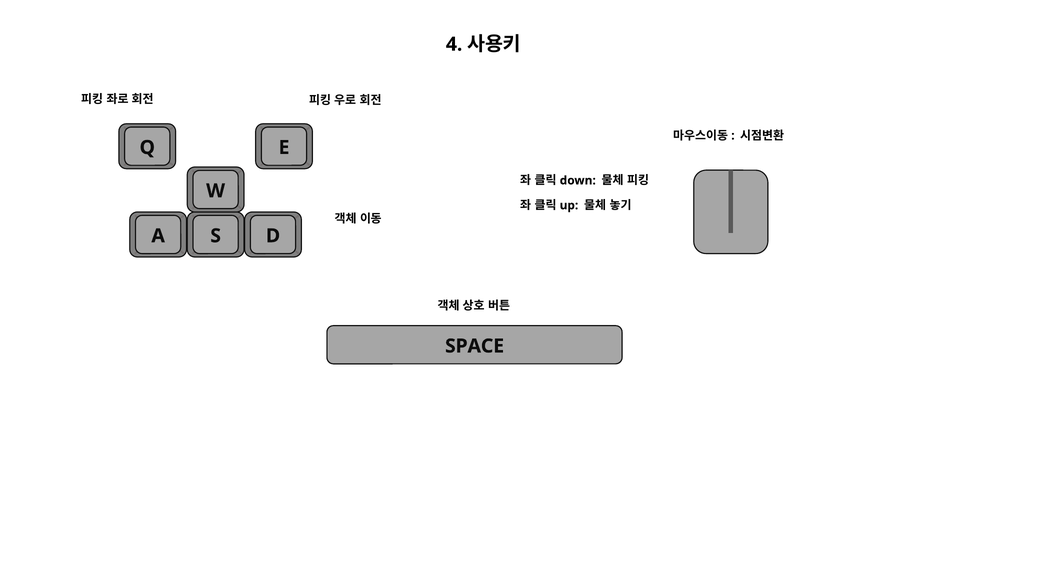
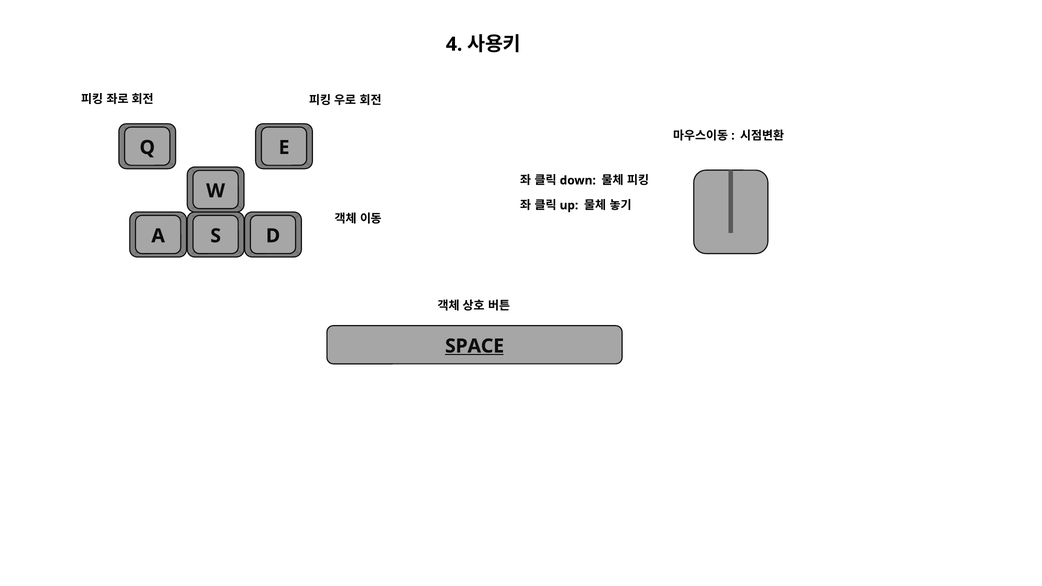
SPACE underline: none -> present (475, 346)
